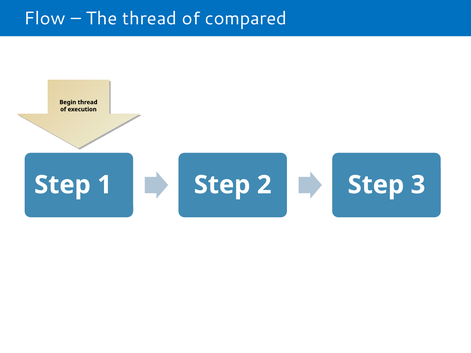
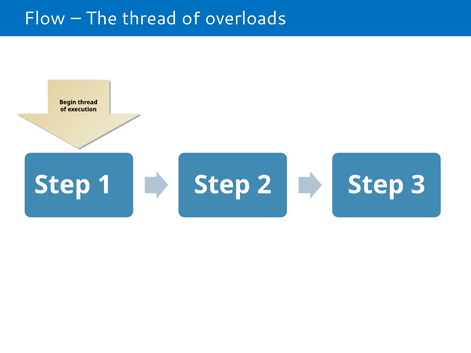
compared: compared -> overloads (246, 19)
